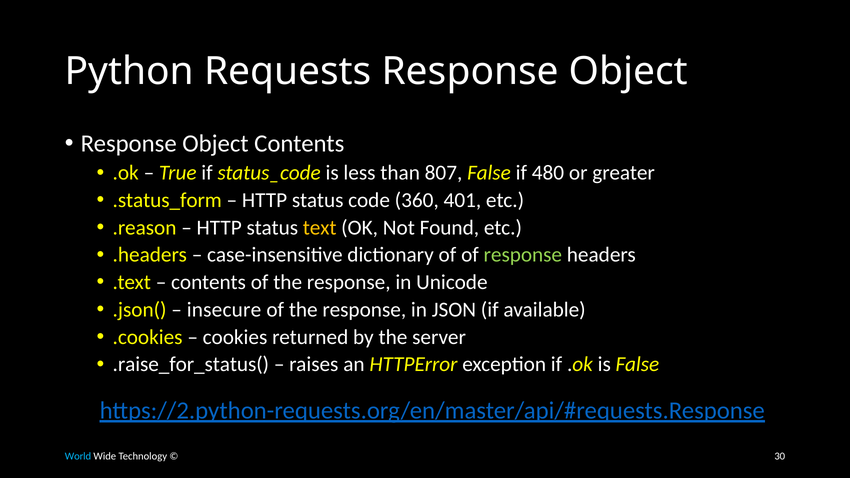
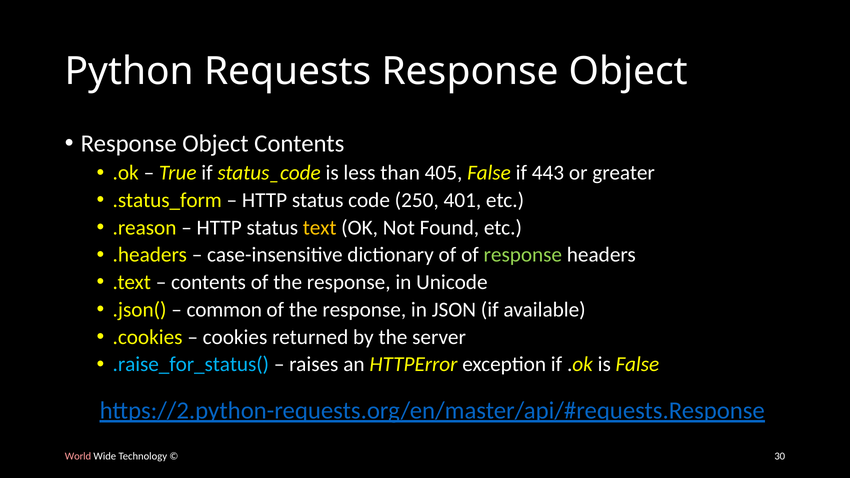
807: 807 -> 405 (444, 173)
480: 480 -> 443 (548, 173)
360: 360 -> 250 (417, 200)
insecure: insecure -> common (224, 310)
.raise_for_status( colour: white -> light blue (191, 364)
World colour: light blue -> pink (78, 457)
